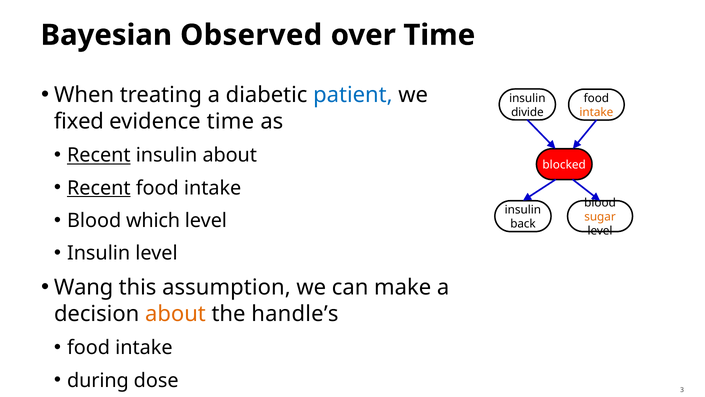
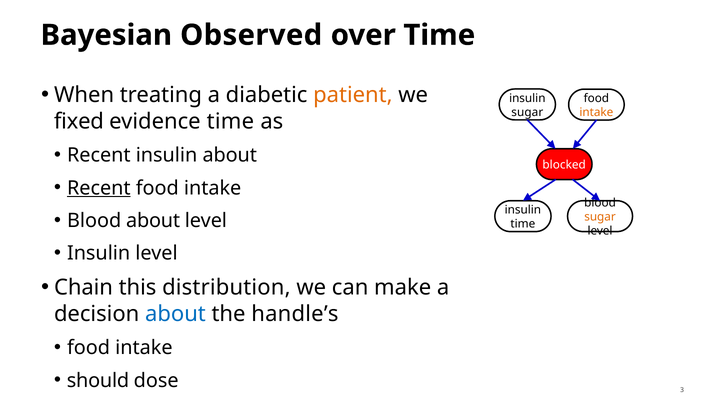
patient colour: blue -> orange (353, 95)
divide: divide -> sugar (527, 112)
Recent underline: present -> none (99, 155)
Blood which: which -> about (153, 220)
back: back -> time (523, 224)
Wang: Wang -> Chain (83, 287)
assumption: assumption -> distribution (226, 287)
about colour: orange -> blue (175, 314)
during: during -> should (98, 380)
